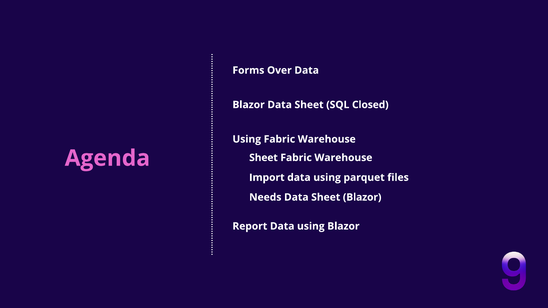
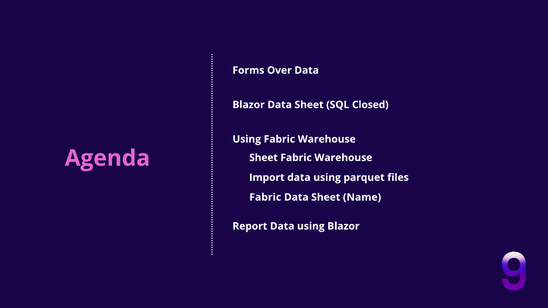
Needs: Needs -> Fabric (265, 197)
Sheet Blazor: Blazor -> Name (362, 197)
